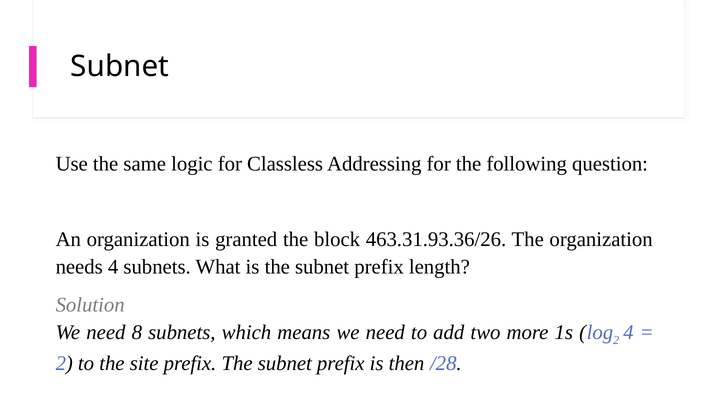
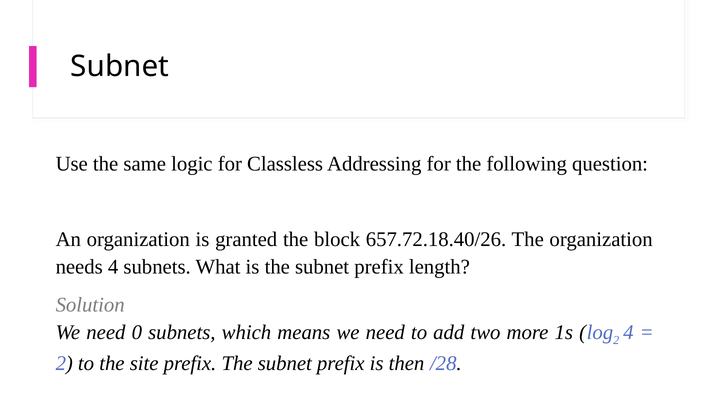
463.31.93.36/26: 463.31.93.36/26 -> 657.72.18.40/26 (436, 239)
8: 8 -> 0 (137, 332)
